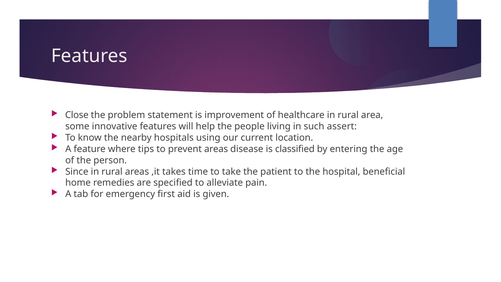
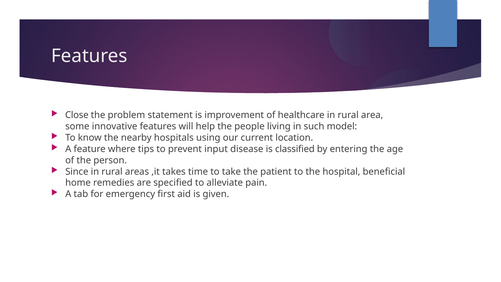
assert: assert -> model (342, 126)
prevent areas: areas -> input (216, 149)
